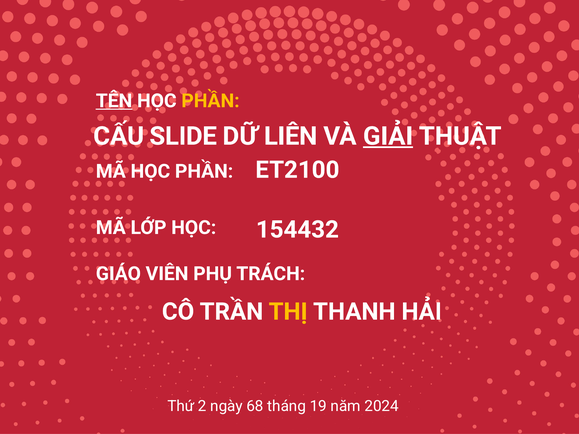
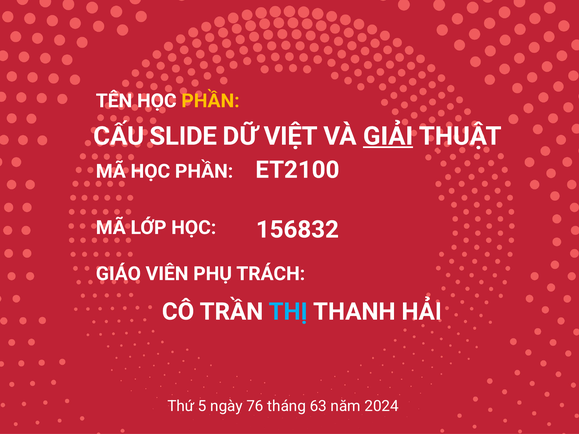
TÊN underline: present -> none (114, 101)
LIÊN: LIÊN -> VIỆT (291, 136)
154432: 154432 -> 156832 (297, 230)
THỊ colour: yellow -> light blue (288, 312)
2: 2 -> 5 (202, 406)
68: 68 -> 76 (255, 406)
19: 19 -> 63 (318, 406)
